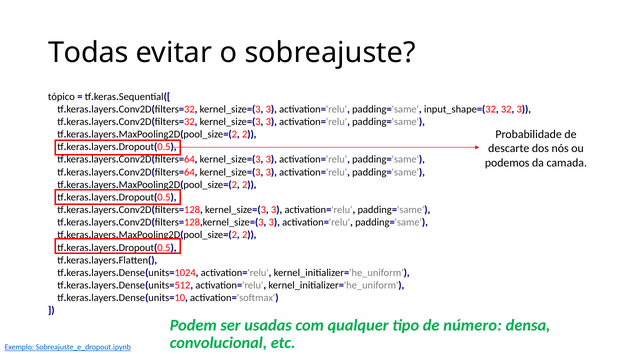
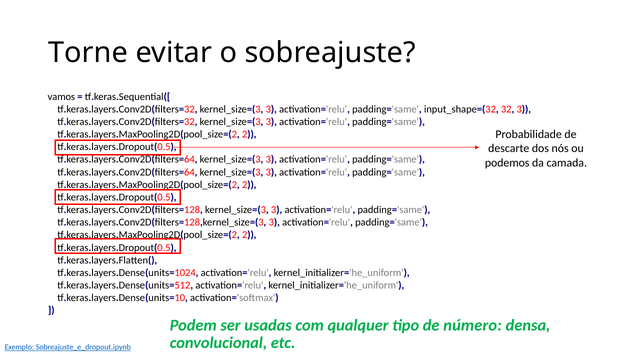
Todas: Todas -> Torne (88, 53)
tópico: tópico -> vamos (61, 97)
